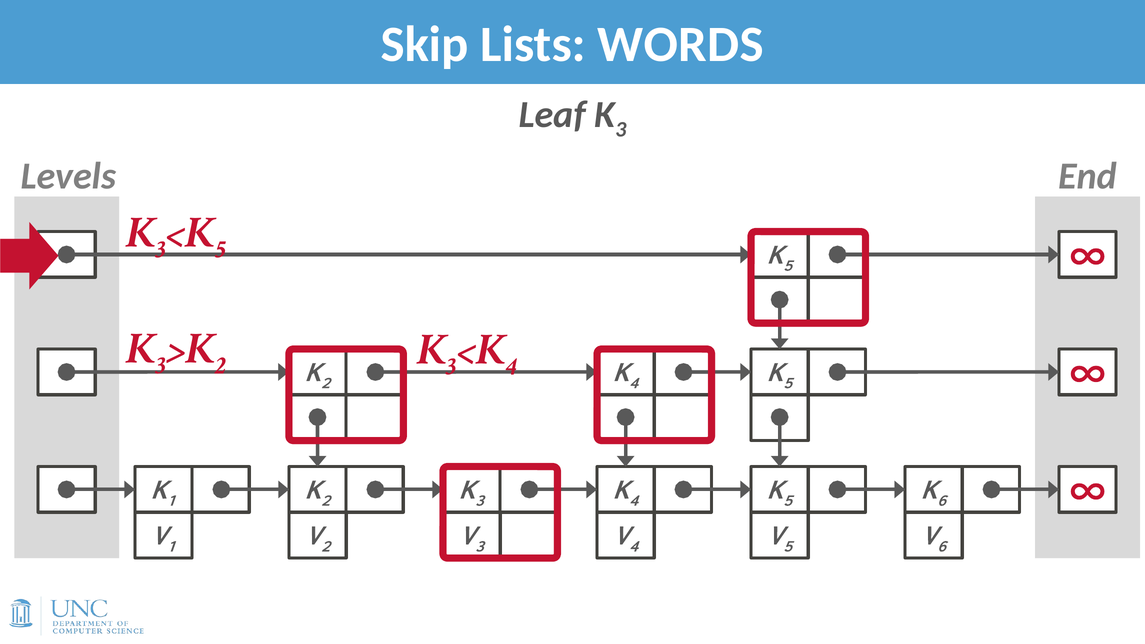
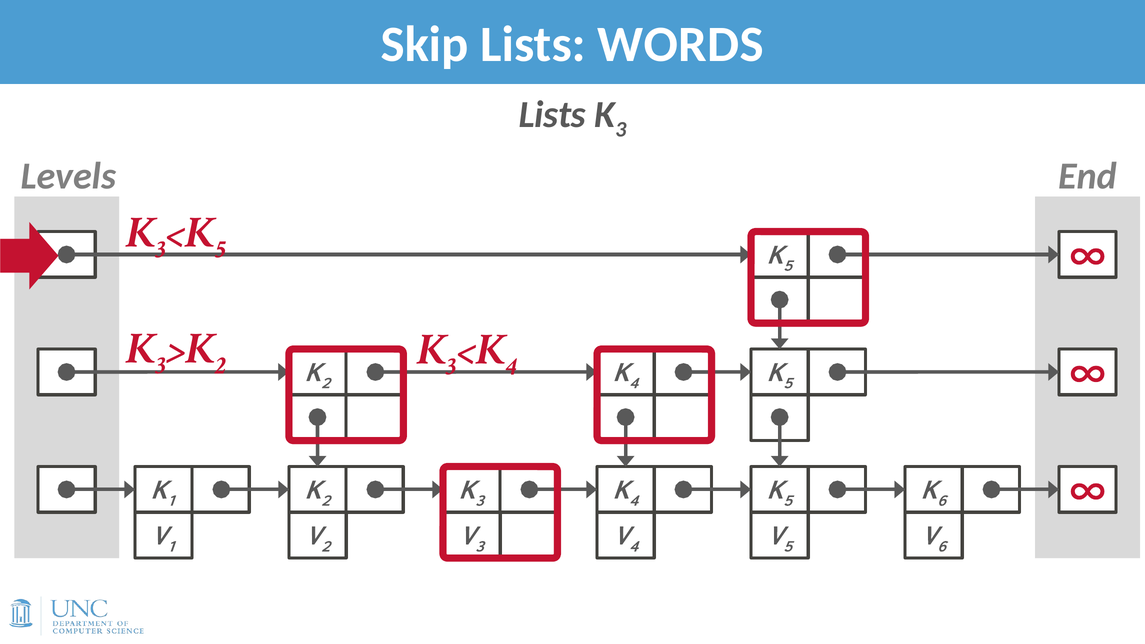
Leaf: Leaf -> Lists (552, 115)
